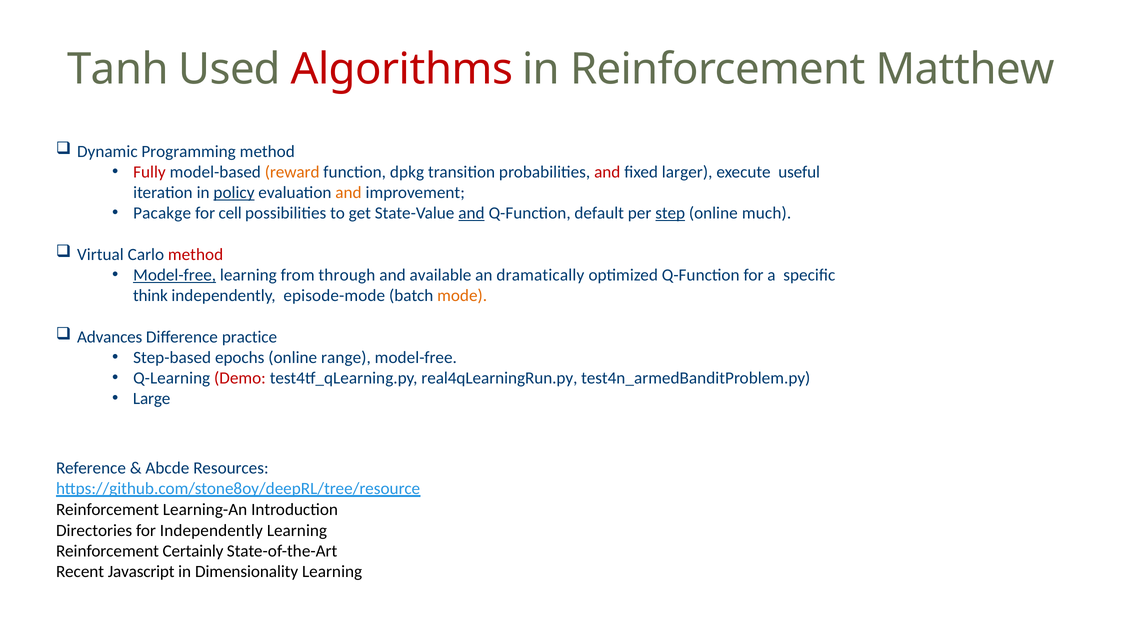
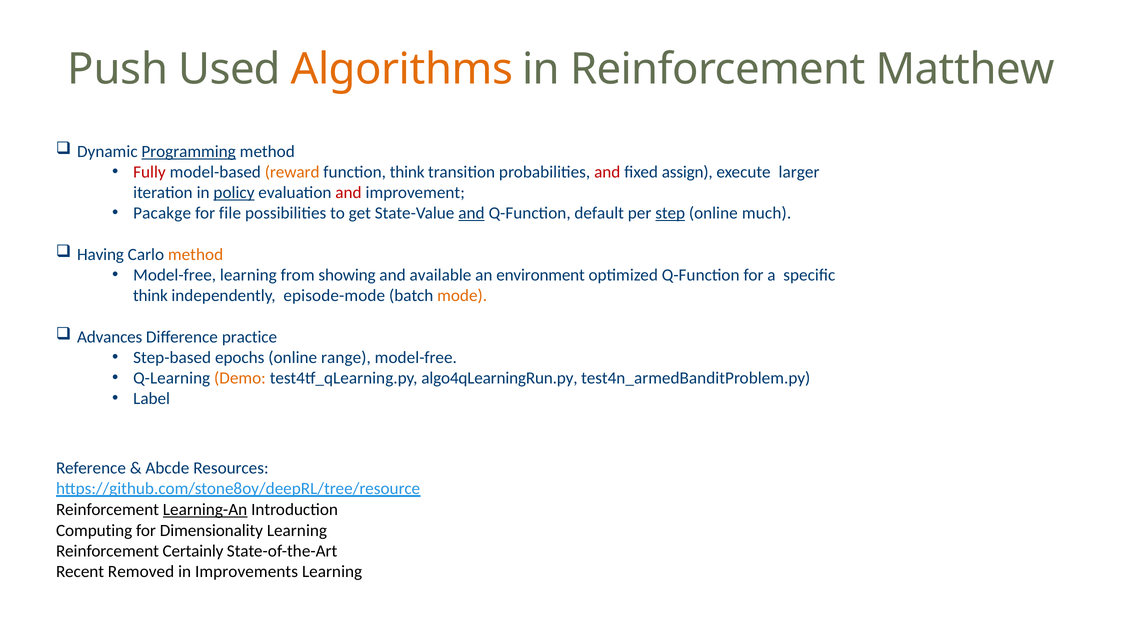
Tanh: Tanh -> Push (118, 70)
Algorithms colour: red -> orange (402, 70)
Programming underline: none -> present (189, 152)
function dpkg: dpkg -> think (407, 172)
larger: larger -> assign (687, 172)
useful: useful -> larger (799, 172)
and colour: orange -> red (348, 193)
cell: cell -> file (230, 213)
Virtual: Virtual -> Having (100, 255)
method colour: red -> orange (196, 255)
Model-free underline: present -> none (175, 275)
through: through -> showing (347, 275)
dramatically: dramatically -> environment (541, 275)
Demo colour: red -> orange (240, 378)
real4qLearningRun.py: real4qLearningRun.py -> algo4qLearningRun.py (499, 378)
Large: Large -> Label (152, 399)
Learning-An underline: none -> present (205, 510)
Directories: Directories -> Computing (94, 531)
for Independently: Independently -> Dimensionality (211, 531)
Javascript: Javascript -> Removed (141, 572)
Dimensionality: Dimensionality -> Improvements (247, 572)
